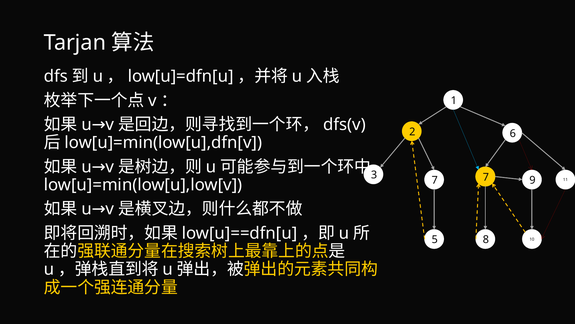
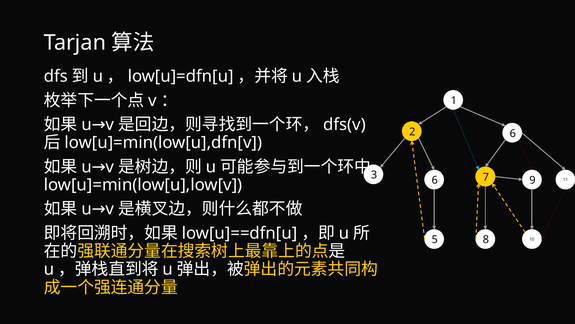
7: 7 -> 6 (435, 180)
